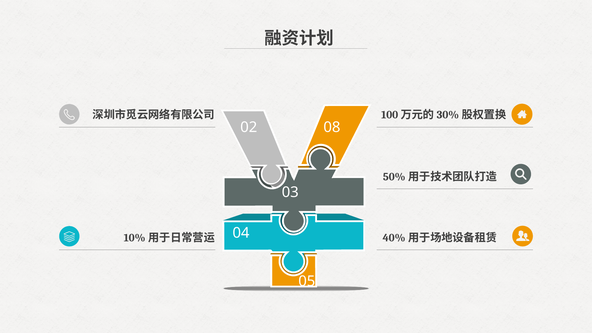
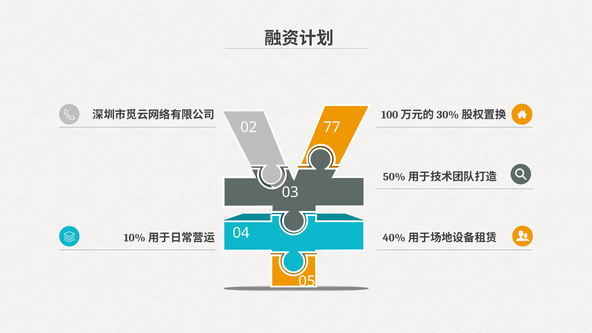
08: 08 -> 77 (332, 127)
